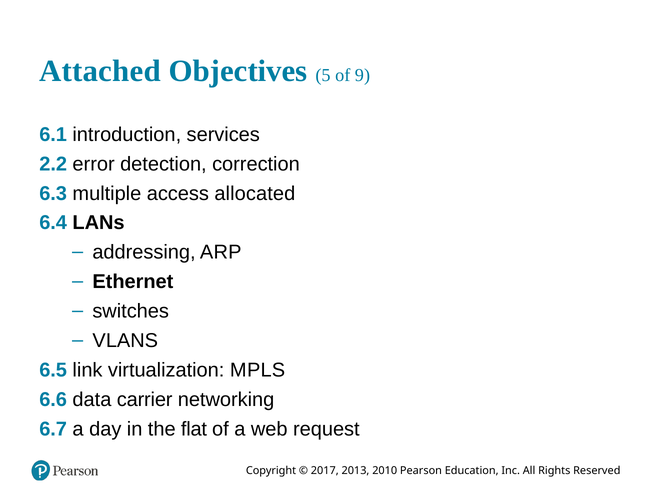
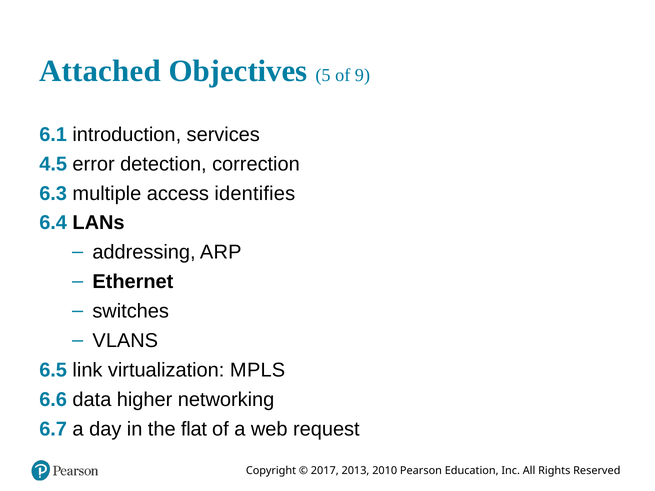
2.2: 2.2 -> 4.5 (53, 164)
allocated: allocated -> identifies (255, 194)
carrier: carrier -> higher (145, 400)
